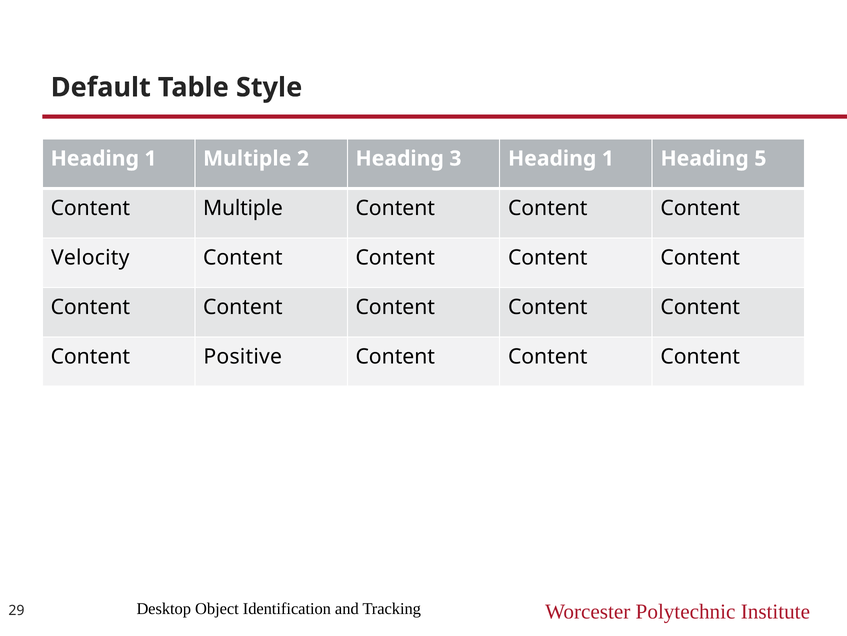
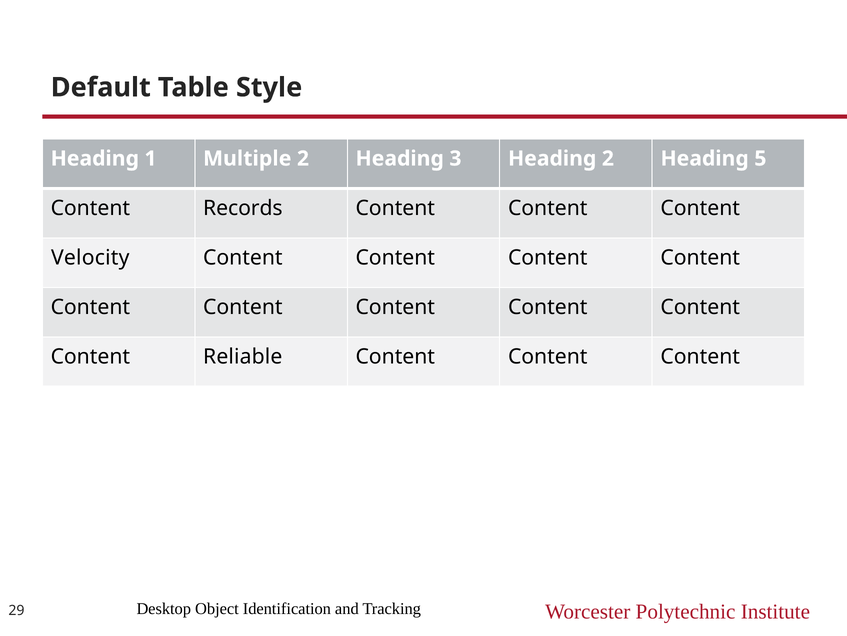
3 Heading 1: 1 -> 2 (608, 158)
Content Multiple: Multiple -> Records (243, 208)
Positive: Positive -> Reliable (243, 356)
